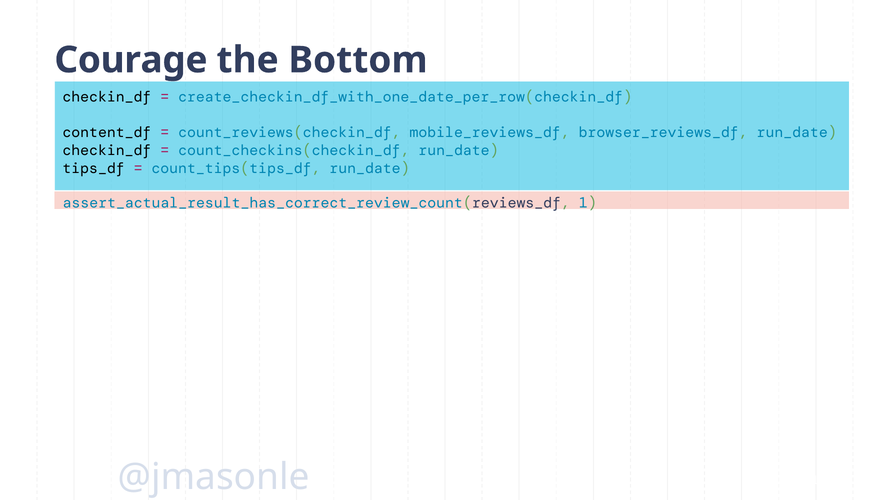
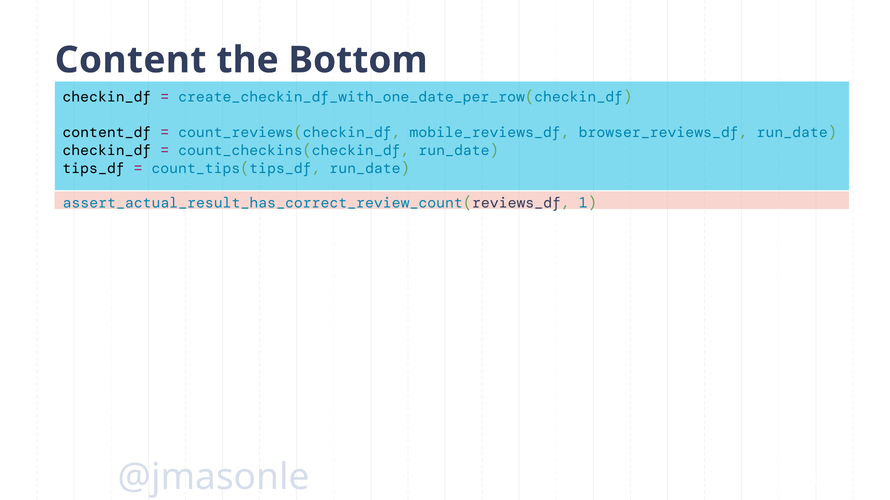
Courage: Courage -> Content (131, 60)
